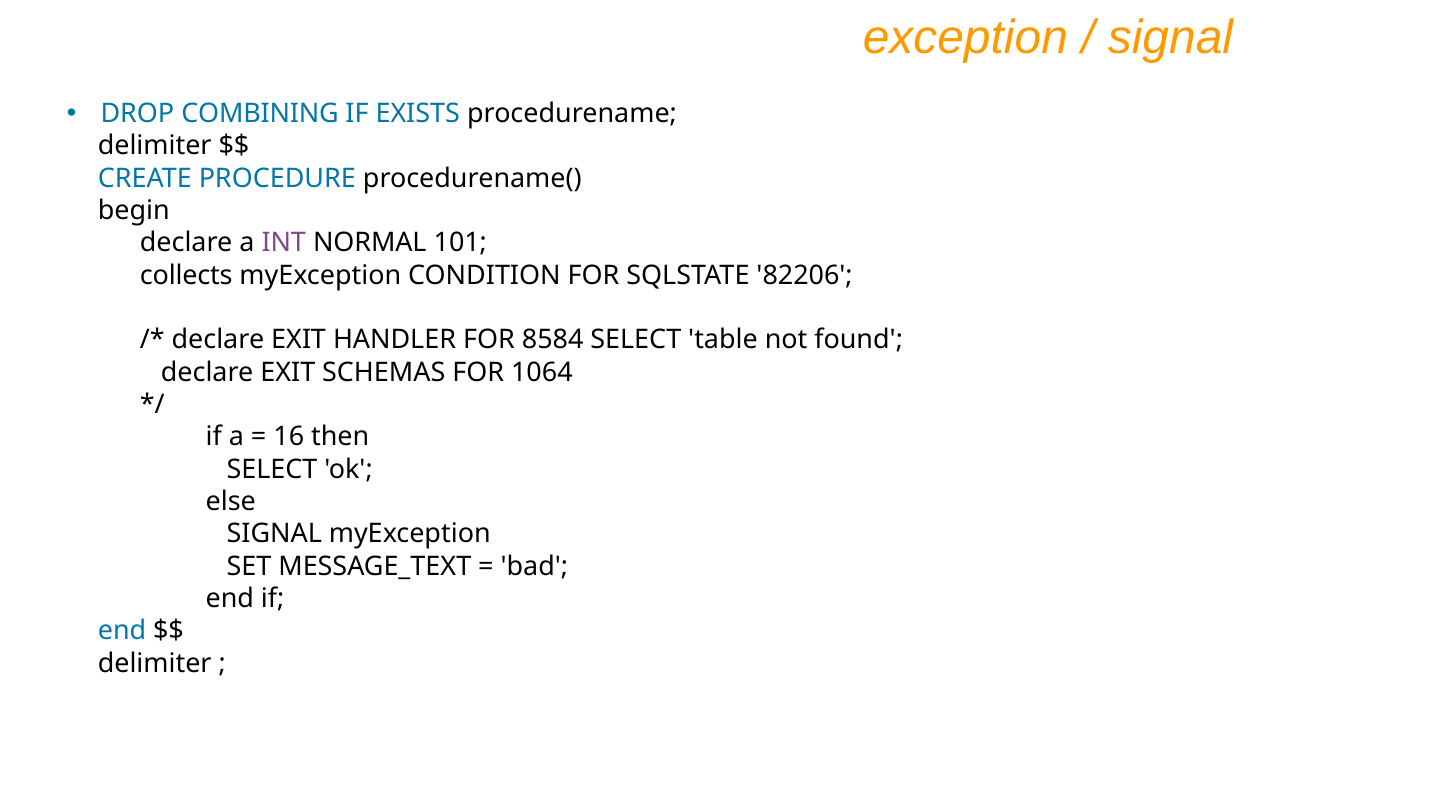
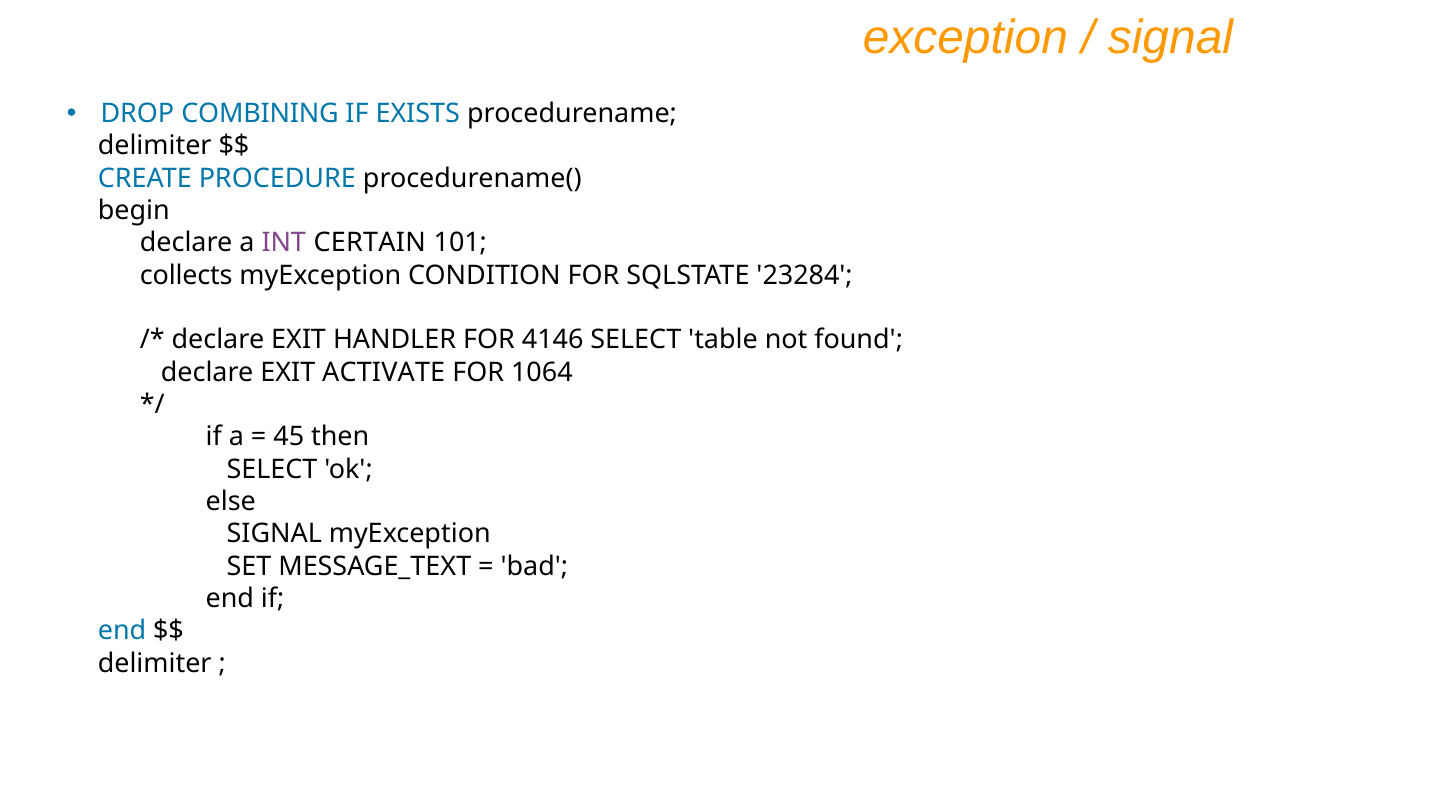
NORMAL: NORMAL -> CERTAIN (370, 243)
82206: 82206 -> 23284 (805, 275)
8584: 8584 -> 4146 (553, 340)
SCHEMAS: SCHEMAS -> ACTIVATE (384, 372)
16: 16 -> 45 (289, 437)
